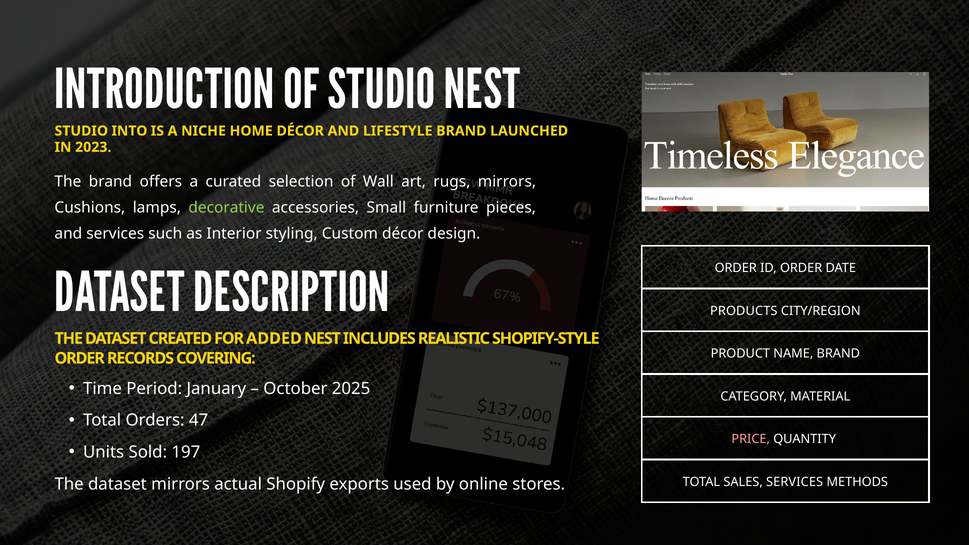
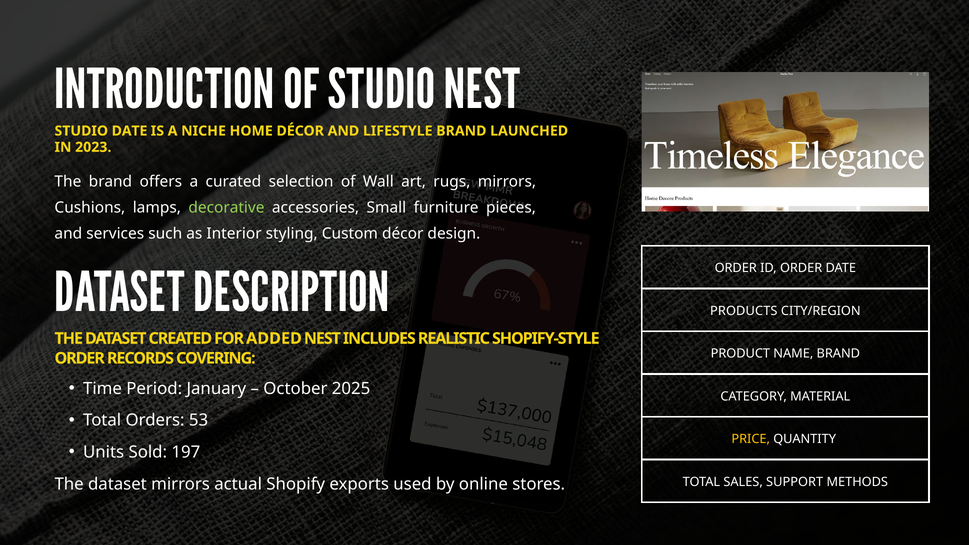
STUDIO INTO: INTO -> DATE (129, 131)
47: 47 -> 53 (199, 420)
PRICE colour: pink -> yellow (751, 439)
SALES SERVICES: SERVICES -> SUPPORT (795, 482)
